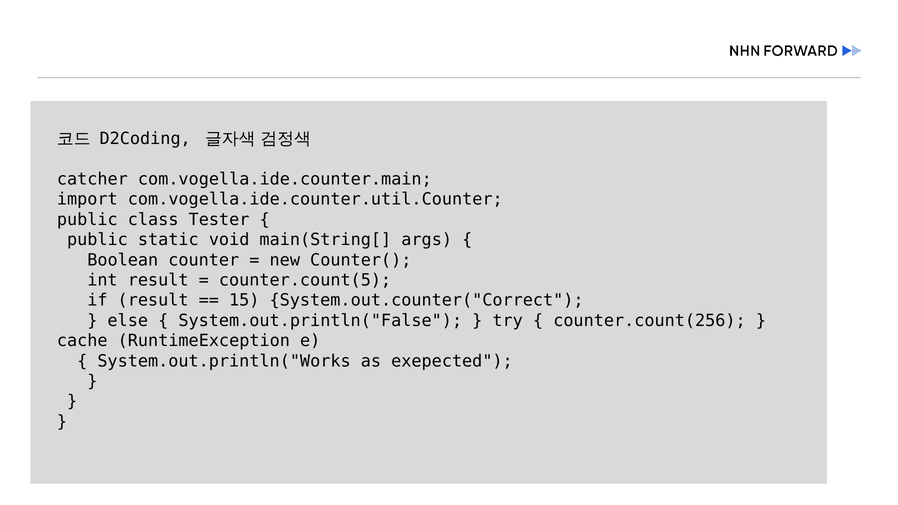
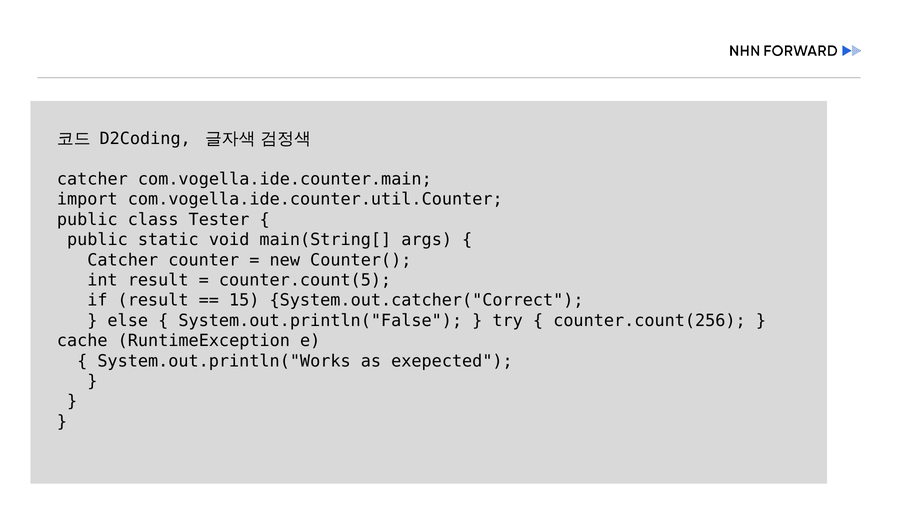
Boolean: Boolean -> Catcher (123, 260)
System.out.counter("Correct: System.out.counter("Correct -> System.out.catcher("Correct (427, 300)
